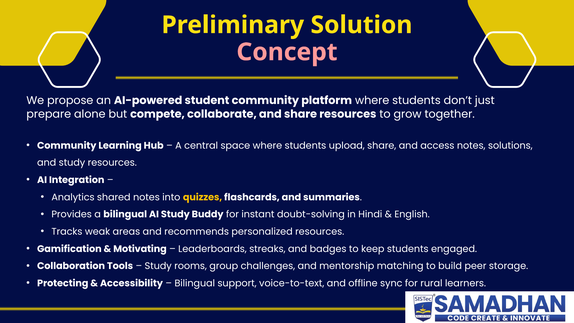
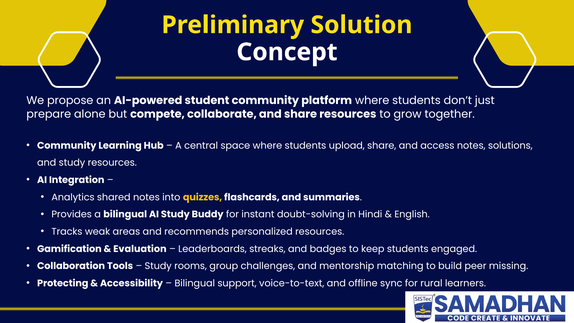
Concept colour: pink -> white (287, 52)
Motivating: Motivating -> Evaluation (140, 249)
storage: storage -> missing (509, 266)
